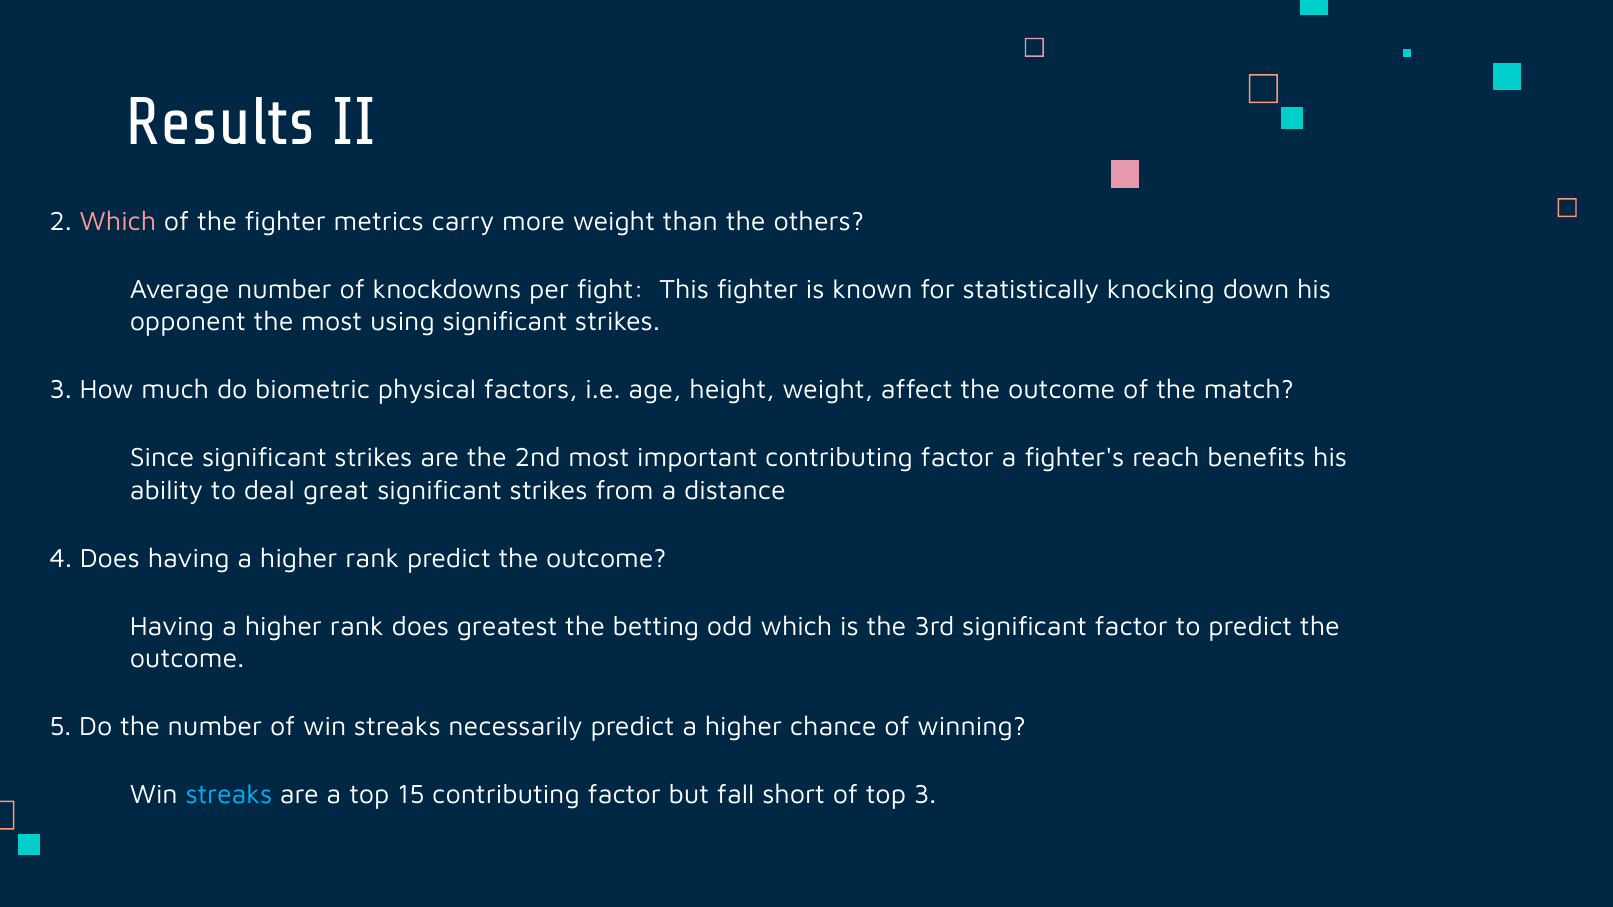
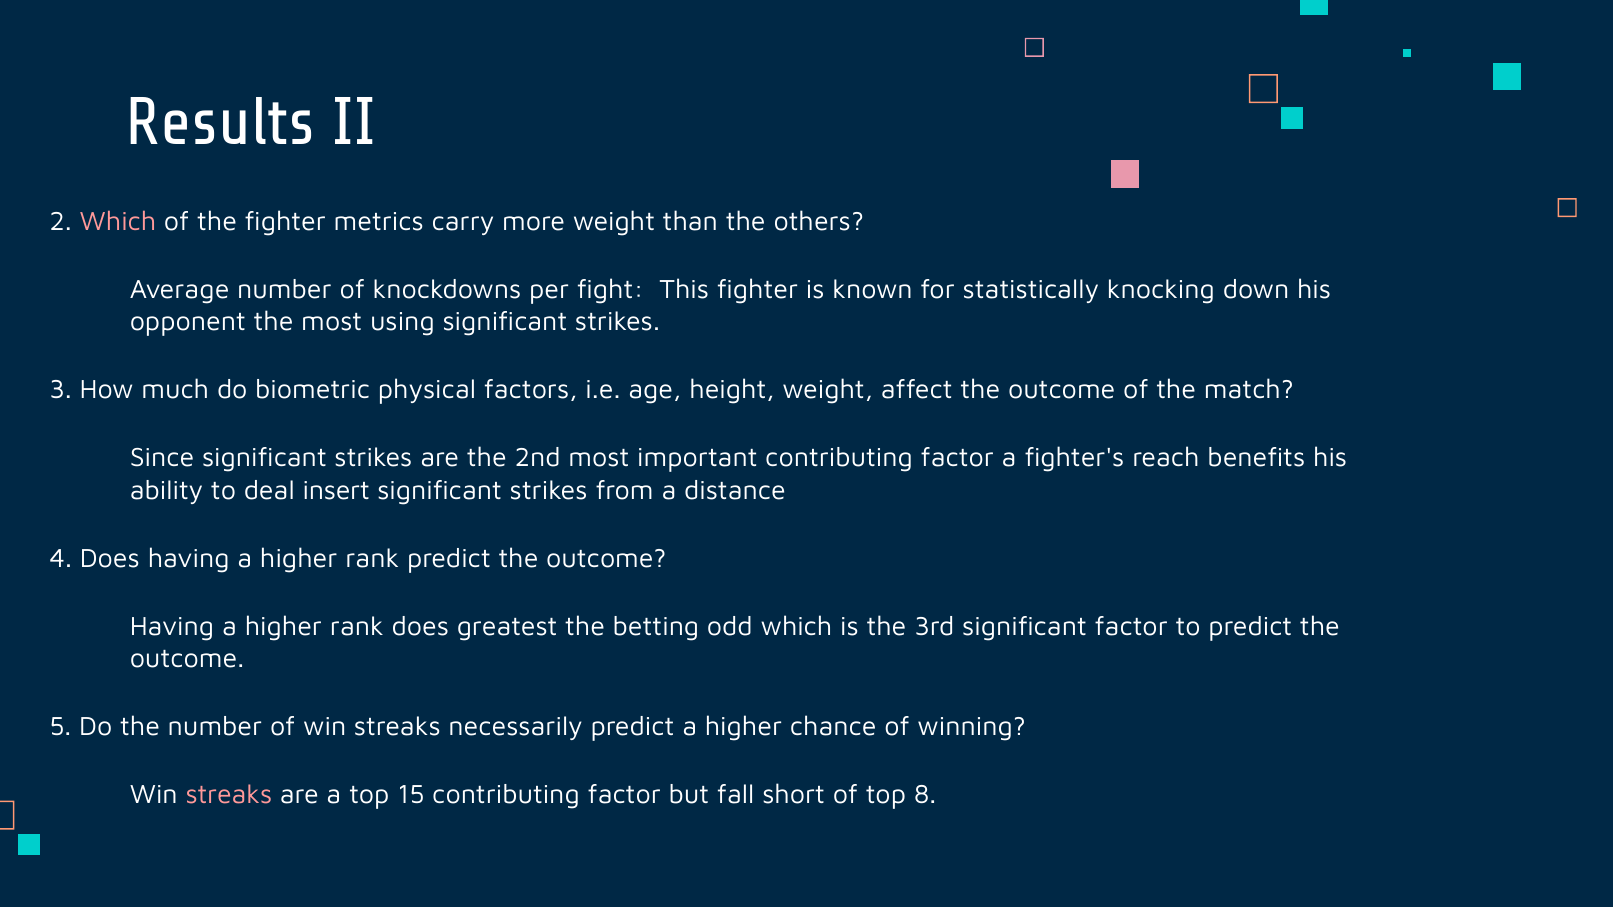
great: great -> insert (336, 490)
streaks colour: light blue -> pink (229, 795)
top 3: 3 -> 8 (925, 795)
